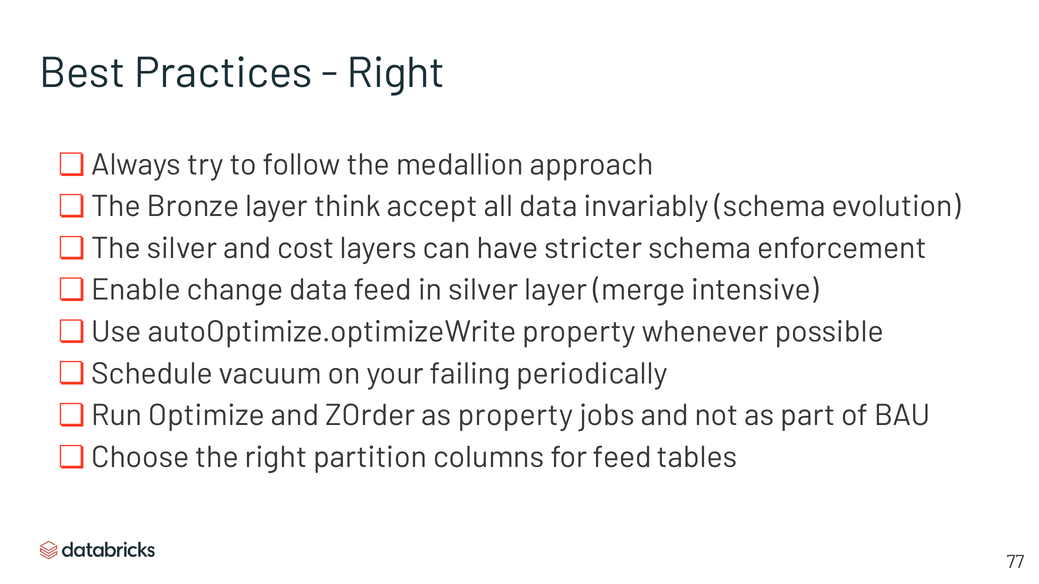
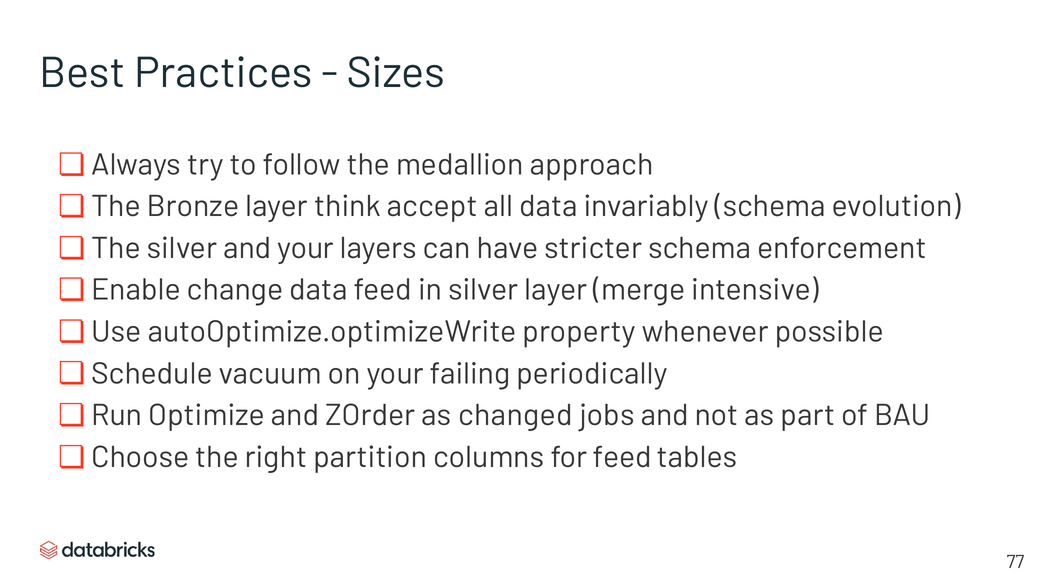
Right: Right -> Sizes (396, 73)
and cost: cost -> your (306, 248)
as property: property -> changed (515, 416)
